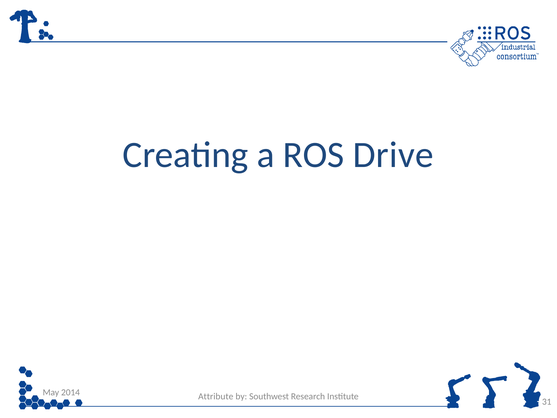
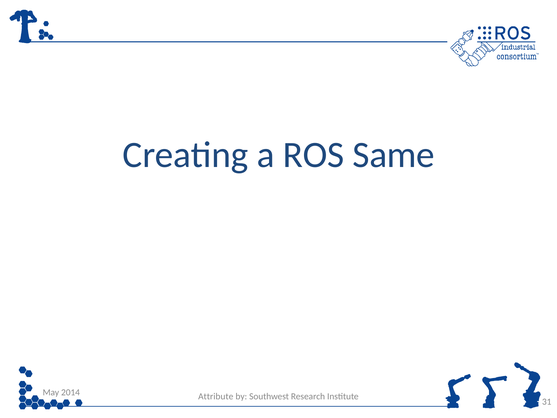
Drive: Drive -> Same (394, 155)
